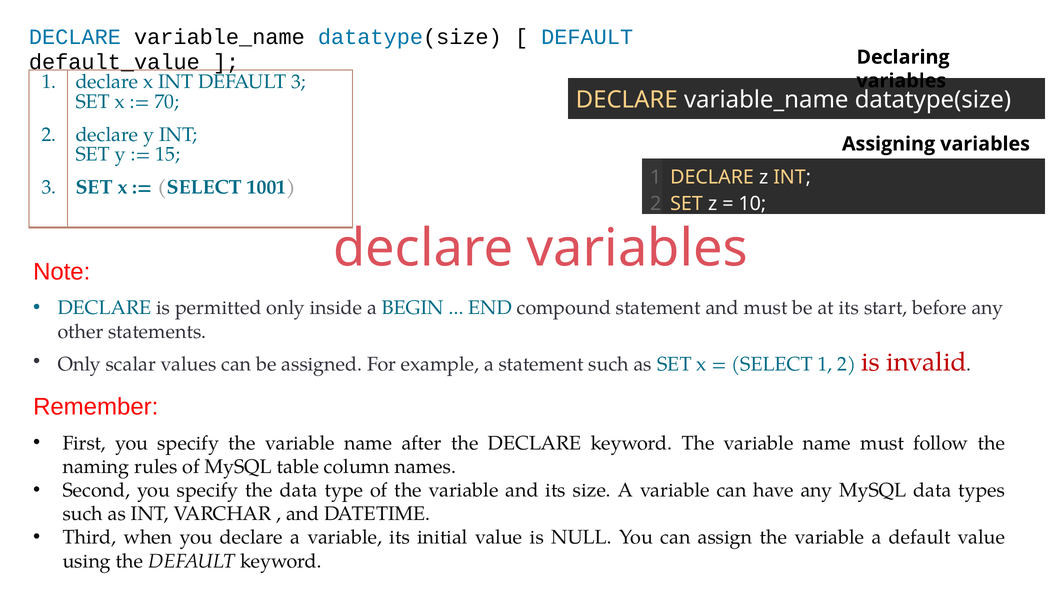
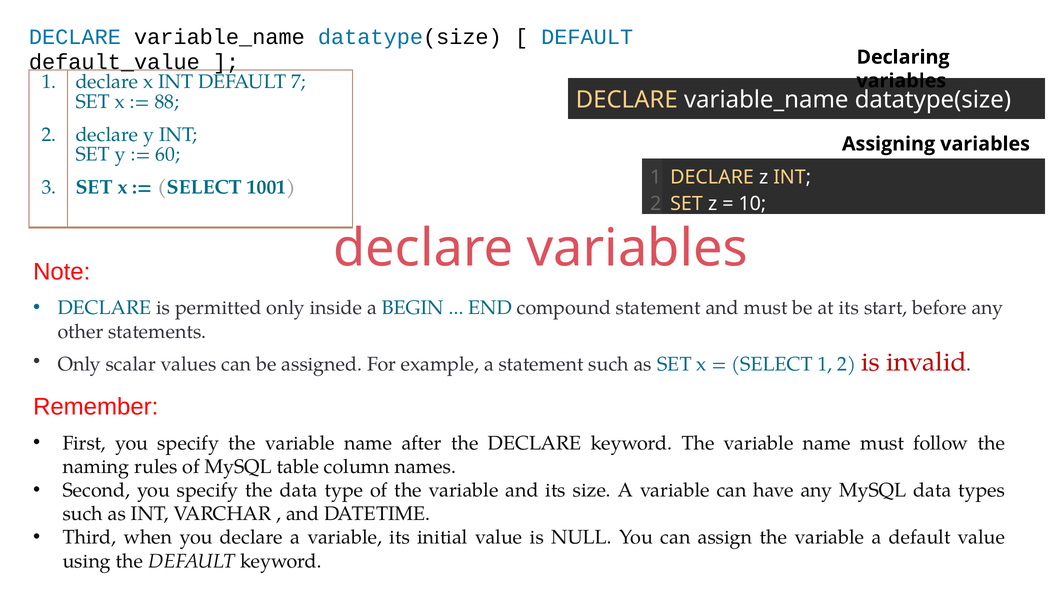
DEFAULT 3: 3 -> 7 (298, 82)
70: 70 -> 88 (167, 102)
15: 15 -> 60 (168, 154)
